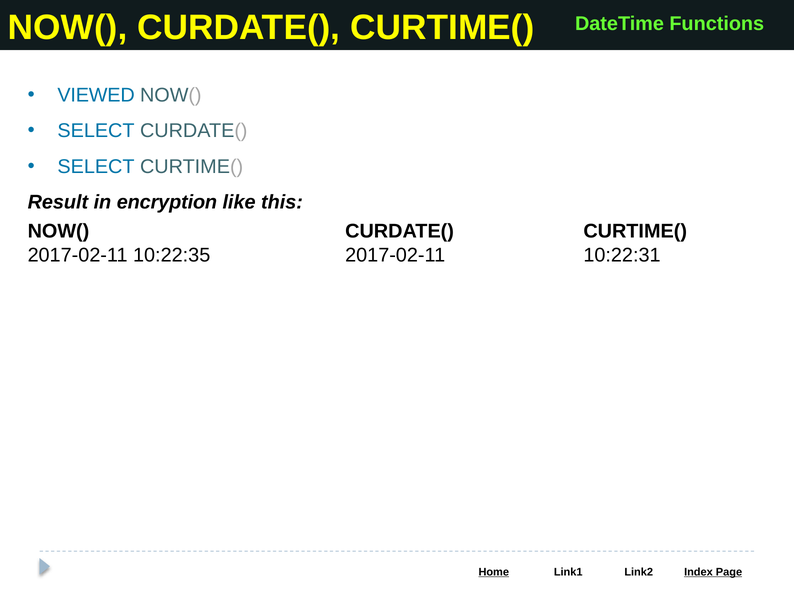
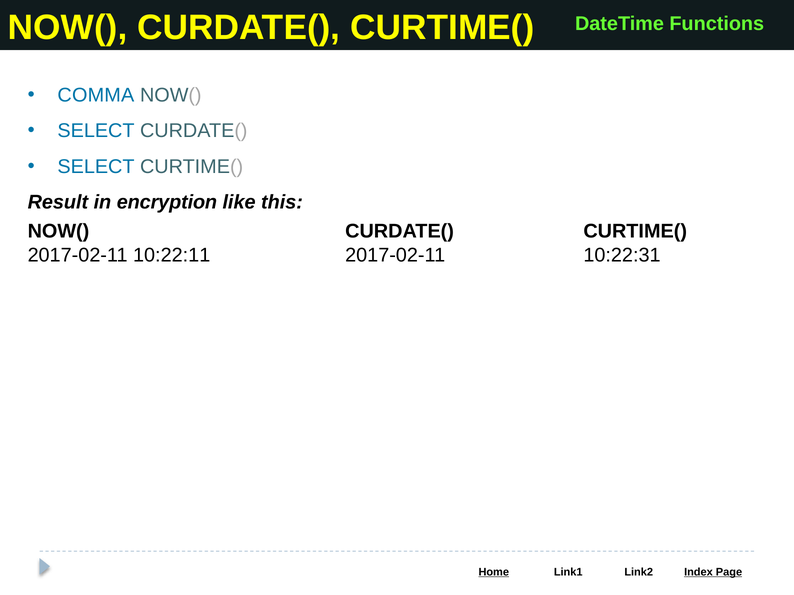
VIEWED: VIEWED -> COMMA (96, 95)
10:22:35: 10:22:35 -> 10:22:11 (172, 255)
